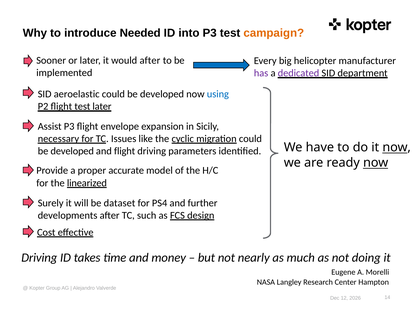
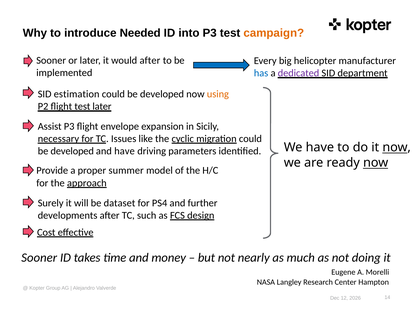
has colour: purple -> blue (261, 73)
aeroelastic: aeroelastic -> estimation (77, 94)
using colour: blue -> orange (218, 94)
and flight: flight -> have (125, 151)
accurate: accurate -> summer (126, 170)
linearized: linearized -> approach (87, 183)
Driving: Driving -> Sooner (39, 258)
